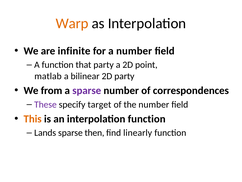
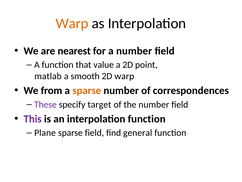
infinite: infinite -> nearest (74, 51)
that party: party -> value (104, 65)
bilinear: bilinear -> smooth (85, 76)
2D party: party -> warp (124, 76)
sparse colour: purple -> orange (87, 90)
This colour: orange -> purple (33, 119)
Lands: Lands -> Plane (45, 132)
sparse then: then -> field (94, 132)
linearly: linearly -> general (138, 132)
